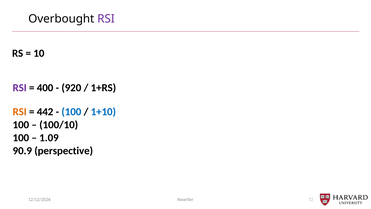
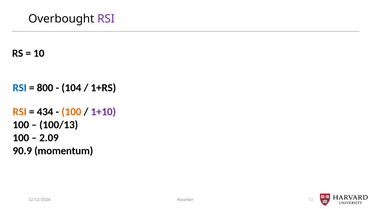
RSI colour: purple -> blue (20, 88)
400: 400 -> 800 (45, 88)
920: 920 -> 104 (71, 88)
442: 442 -> 434 (45, 112)
100 colour: blue -> orange (71, 112)
1+10 colour: blue -> purple (103, 112)
100/10: 100/10 -> 100/13 (59, 125)
1.09: 1.09 -> 2.09 (49, 138)
perspective: perspective -> momentum (64, 151)
